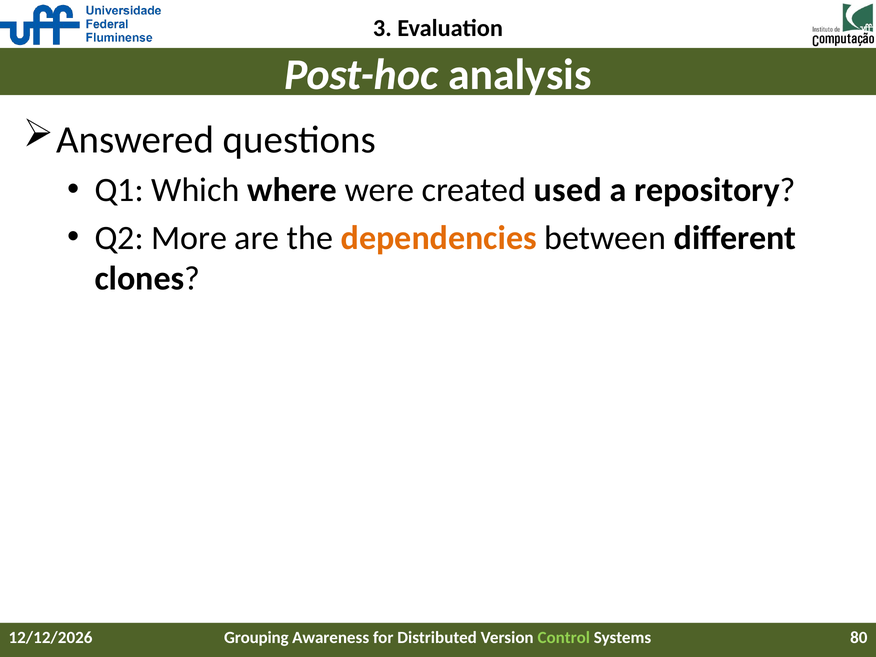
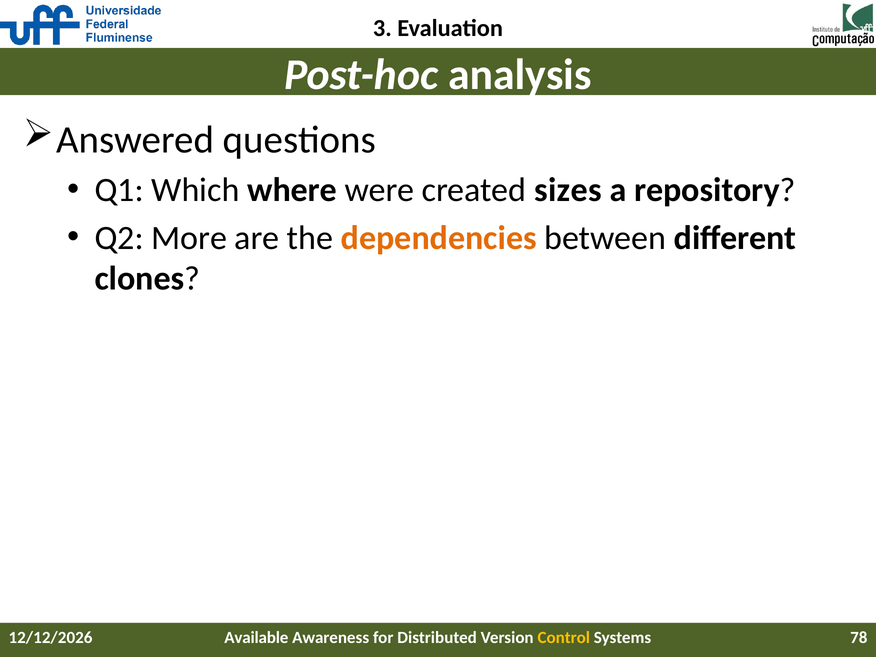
used: used -> sizes (568, 190)
Grouping: Grouping -> Available (256, 638)
Control colour: light green -> yellow (564, 638)
80: 80 -> 78 (859, 638)
